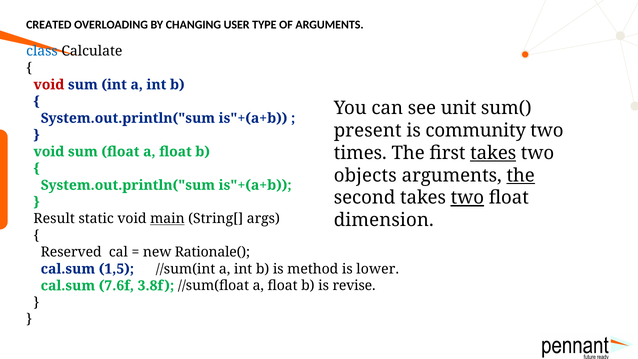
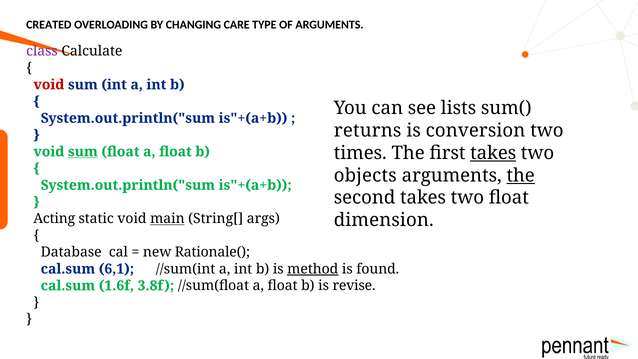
USER: USER -> CARE (237, 25)
class colour: blue -> purple (42, 51)
unit: unit -> lists (458, 108)
present: present -> returns (368, 131)
community: community -> conversion (476, 131)
sum underline: none -> present (83, 152)
two underline: present -> none (467, 198)
Result: Result -> Acting (54, 219)
Reserved: Reserved -> Database (71, 252)
1,5: 1,5 -> 6,1 (116, 269)
method underline: none -> present (313, 269)
lower: lower -> found (378, 269)
7.6f: 7.6f -> 1.6f (116, 286)
